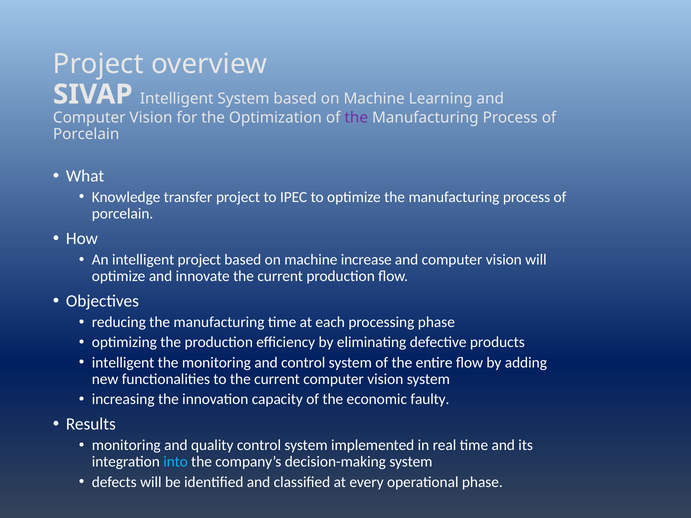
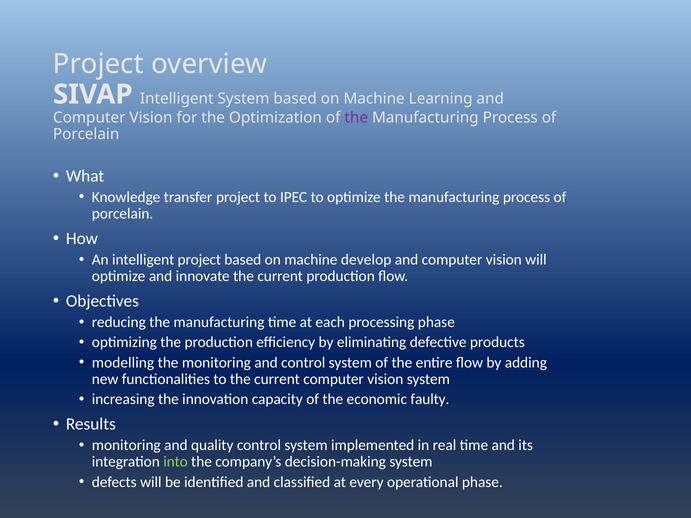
increase: increase -> develop (366, 260)
intelligent: intelligent -> modelling (123, 363)
into colour: light blue -> light green (176, 462)
